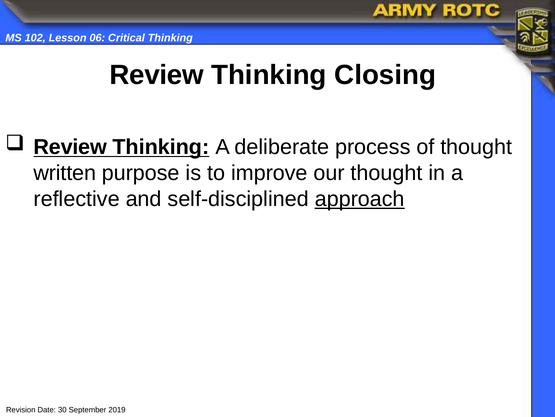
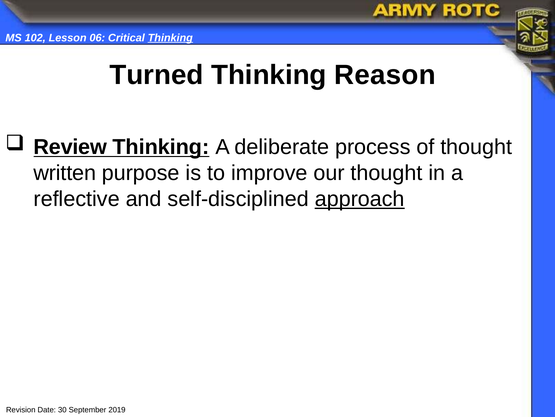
Thinking underline: none -> present (170, 38)
Review: Review -> Turned (156, 75)
Closing: Closing -> Reason (385, 75)
